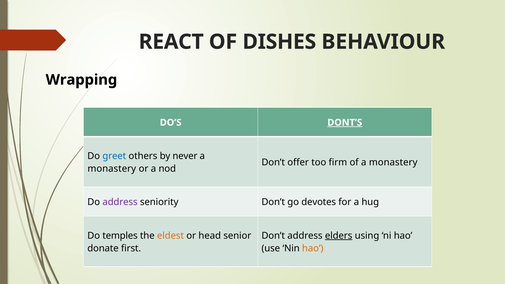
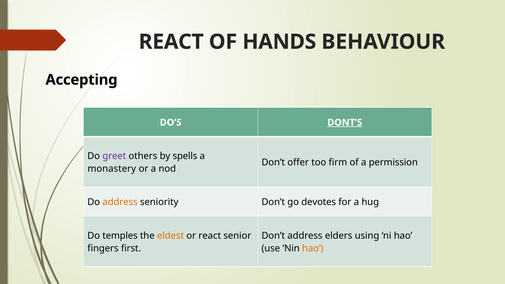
DISHES: DISHES -> HANDS (279, 42)
Wrapping: Wrapping -> Accepting (82, 80)
greet colour: blue -> purple (114, 156)
never: never -> spells (185, 156)
of a monastery: monastery -> permission (393, 162)
address colour: purple -> orange (120, 202)
or head: head -> react (210, 236)
elders underline: present -> none (339, 236)
donate: donate -> fingers (103, 249)
